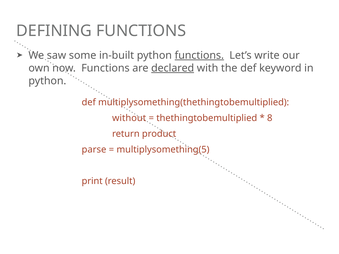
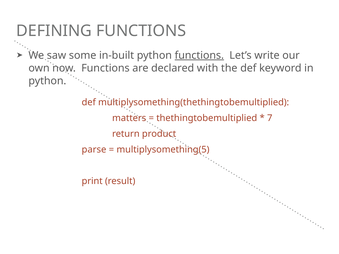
declared underline: present -> none (173, 68)
without: without -> matters (129, 118)
8: 8 -> 7 (270, 118)
